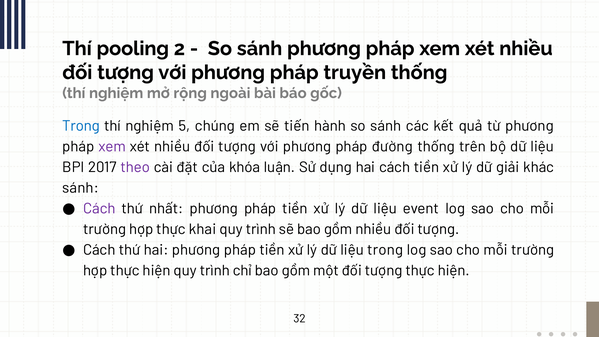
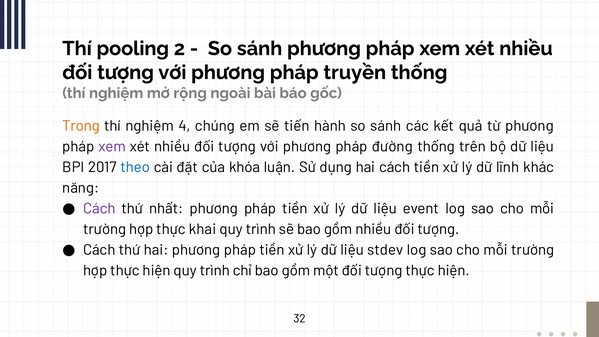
Trong colour: blue -> orange (81, 126)
5: 5 -> 4 (184, 126)
theo colour: purple -> blue (135, 167)
giải: giải -> lĩnh (508, 167)
sánh: sánh -> năng (81, 188)
liệu trong: trong -> stdev (385, 250)
